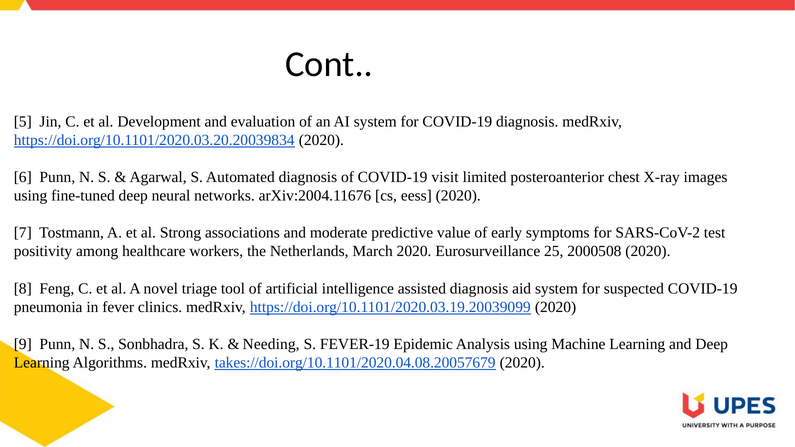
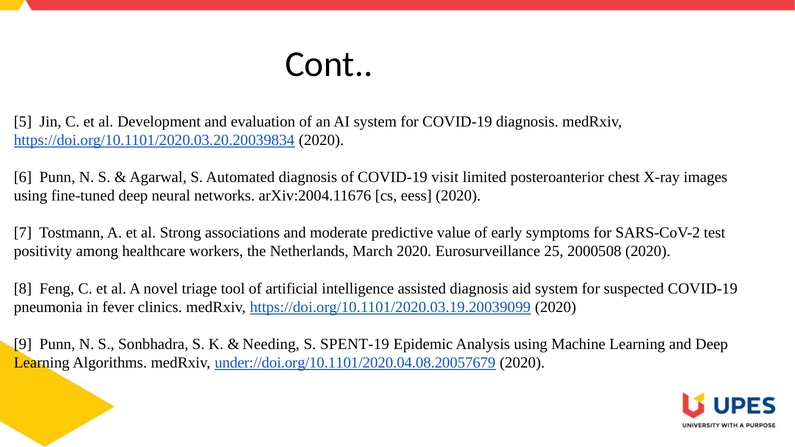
FEVER-19: FEVER-19 -> SPENT-19 (355, 344)
takes://doi.org/10.1101/2020.04.08.20057679: takes://doi.org/10.1101/2020.04.08.20057679 -> under://doi.org/10.1101/2020.04.08.20057679 (355, 363)
